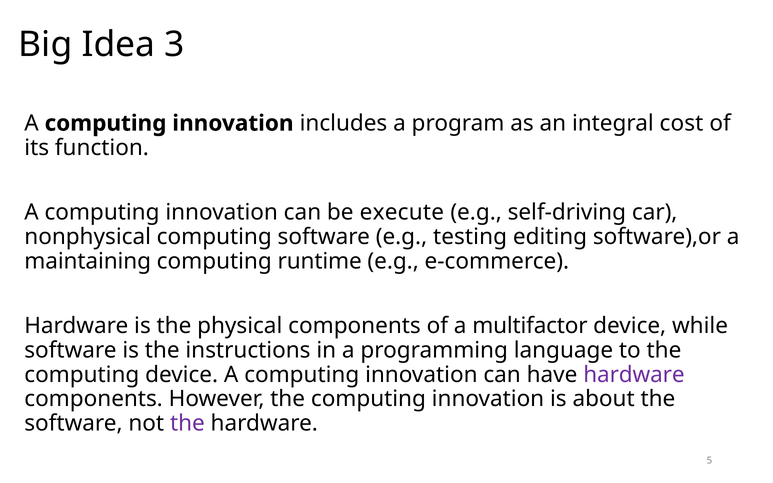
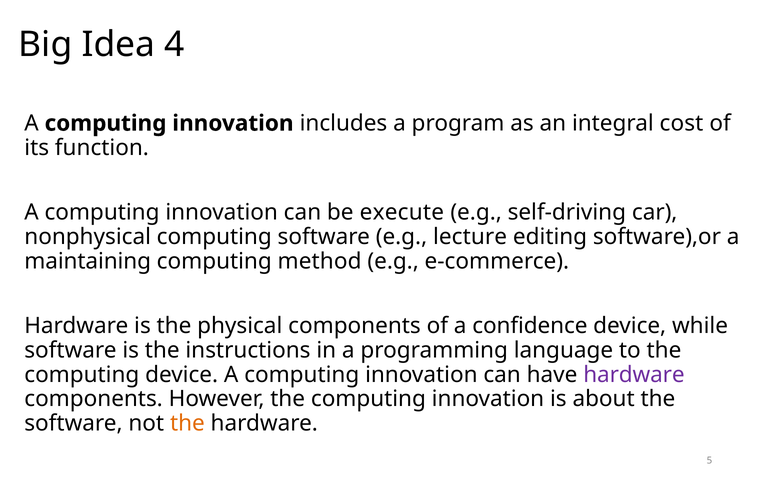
3: 3 -> 4 (174, 45)
testing: testing -> lecture (470, 237)
runtime: runtime -> method (320, 261)
multifactor: multifactor -> confidence (530, 326)
the colour: purple -> orange (187, 423)
